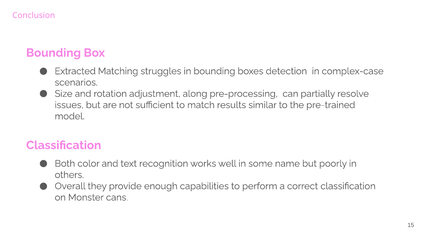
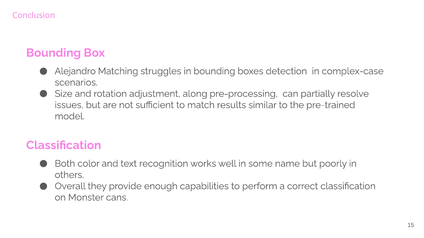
Extracted: Extracted -> Alejandro (75, 71)
